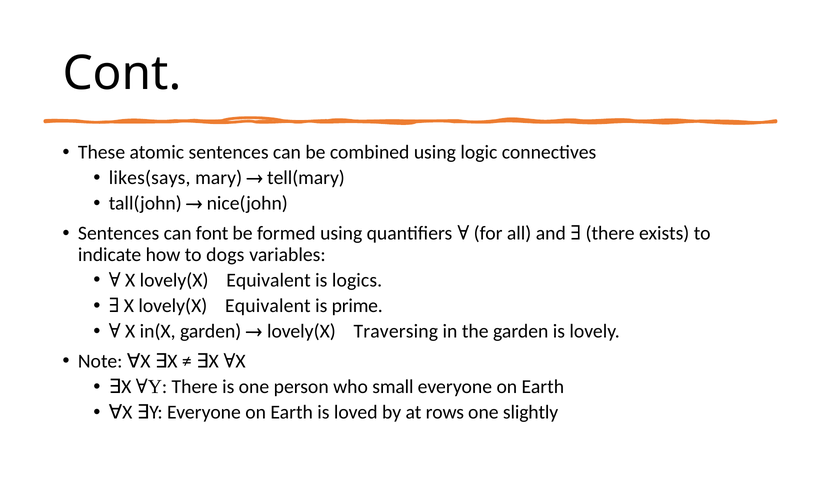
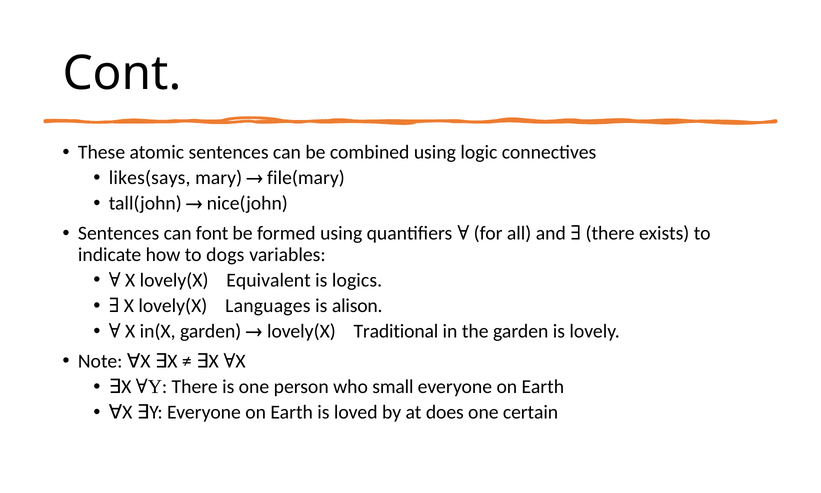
tell(mary: tell(mary -> file(mary (306, 178)
Equivalent: Equivalent -> Languages (268, 306)
prime: prime -> alison (357, 306)
Traversing: Traversing -> Traditional (396, 331)
rows: rows -> does (445, 412)
slightly: slightly -> certain (531, 412)
